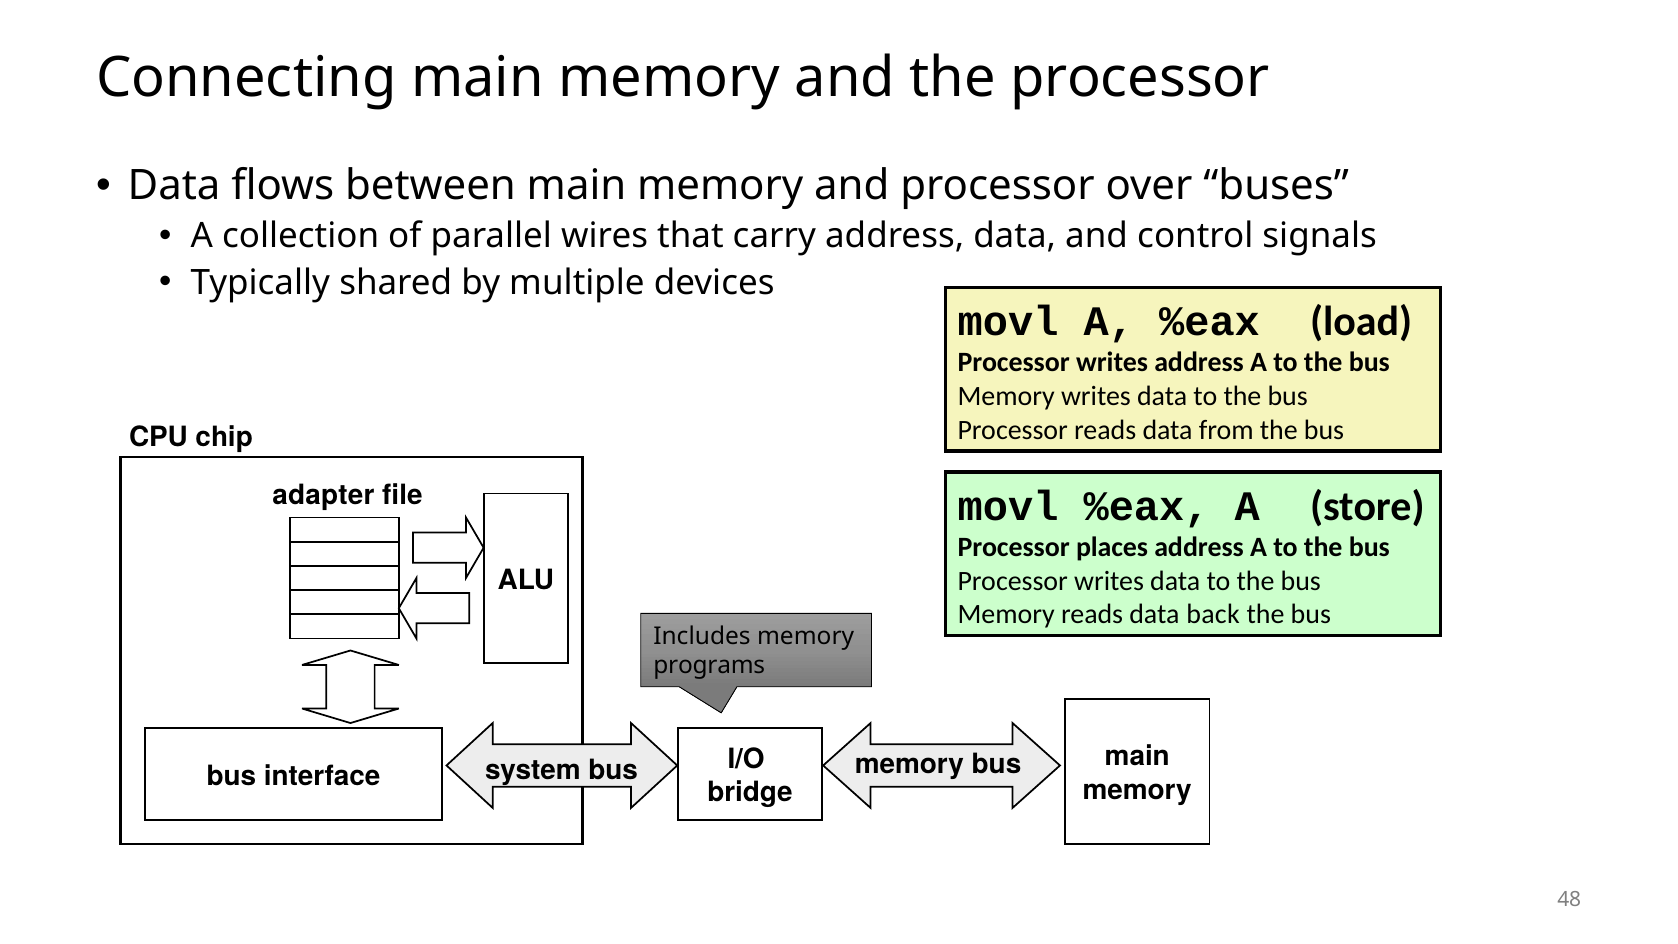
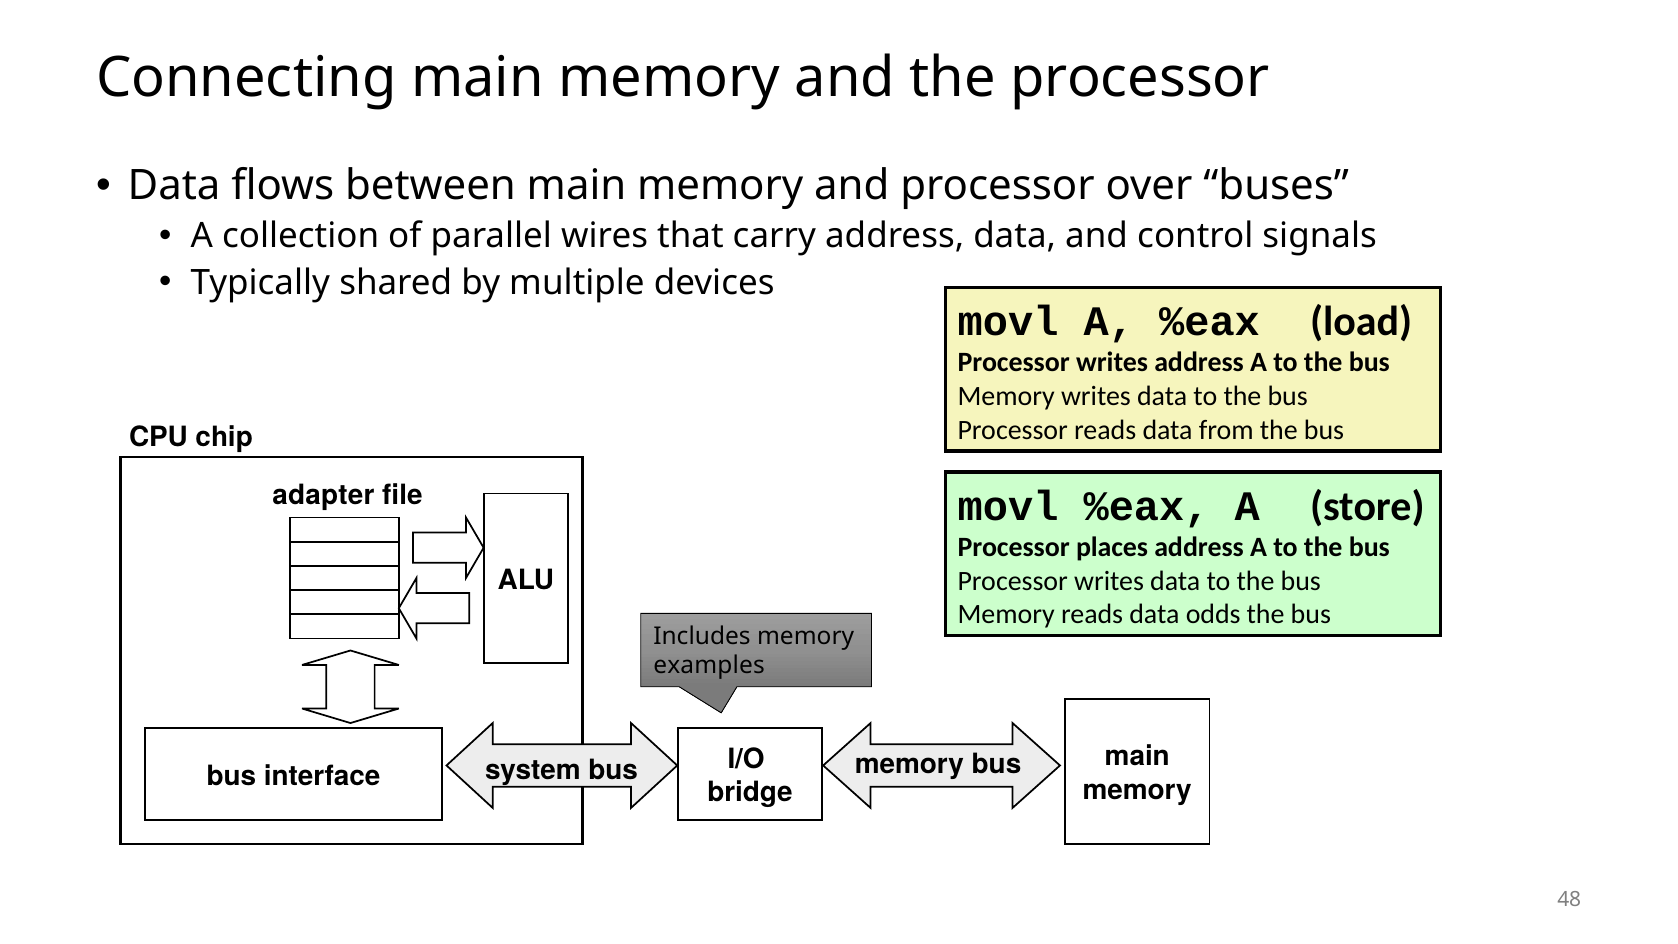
back: back -> odds (1213, 615)
programs: programs -> examples (709, 665)
